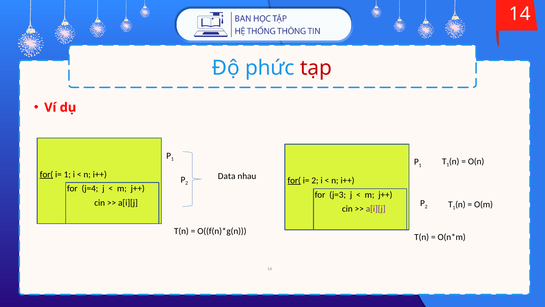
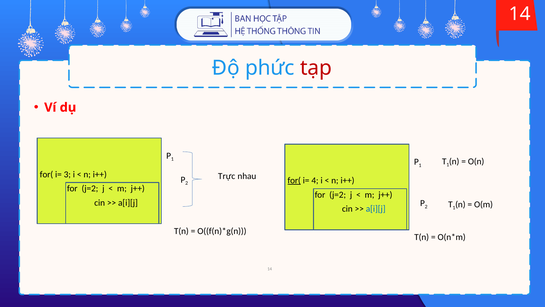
for( underline: present -> none (46, 174)
i= 1: 1 -> 3 (67, 174)
Data: Data -> Trực (227, 176)
i= 2: 2 -> 4 (315, 180)
j=4: j=4 -> j=2 (90, 188)
j=3: j=3 -> j=2 (338, 194)
a[i][j colour: purple -> blue (376, 209)
